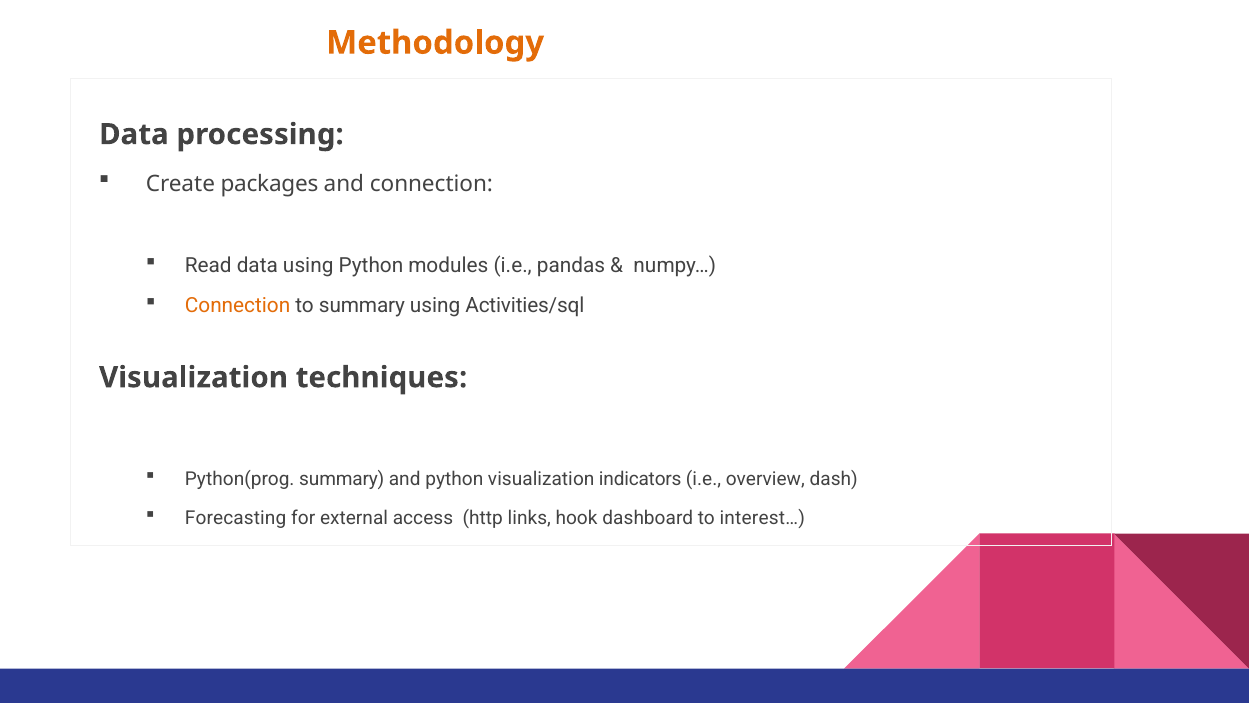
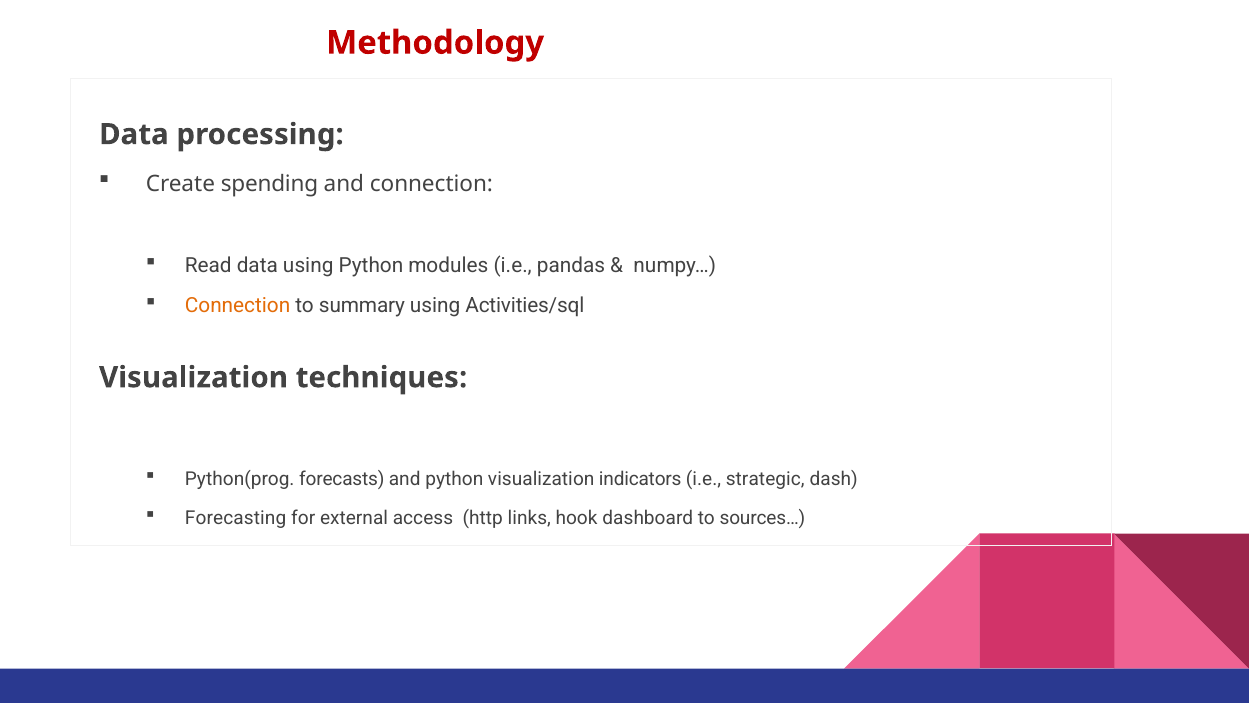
Methodology colour: orange -> red (435, 43)
packages: packages -> spending (270, 184)
Python(prog summary: summary -> forecasts (342, 479)
overview: overview -> strategic (765, 479)
interest…: interest… -> sources… (762, 518)
